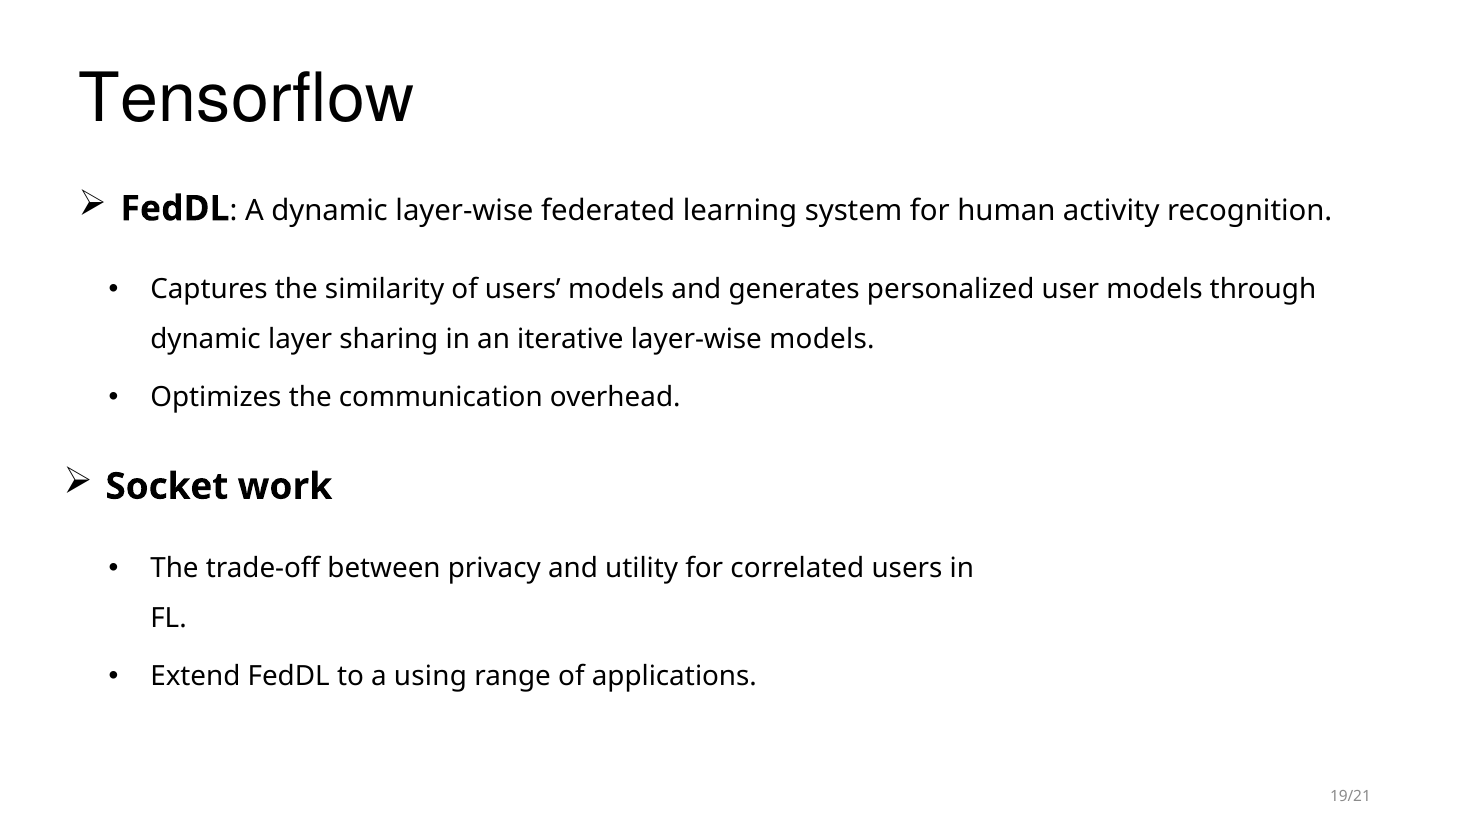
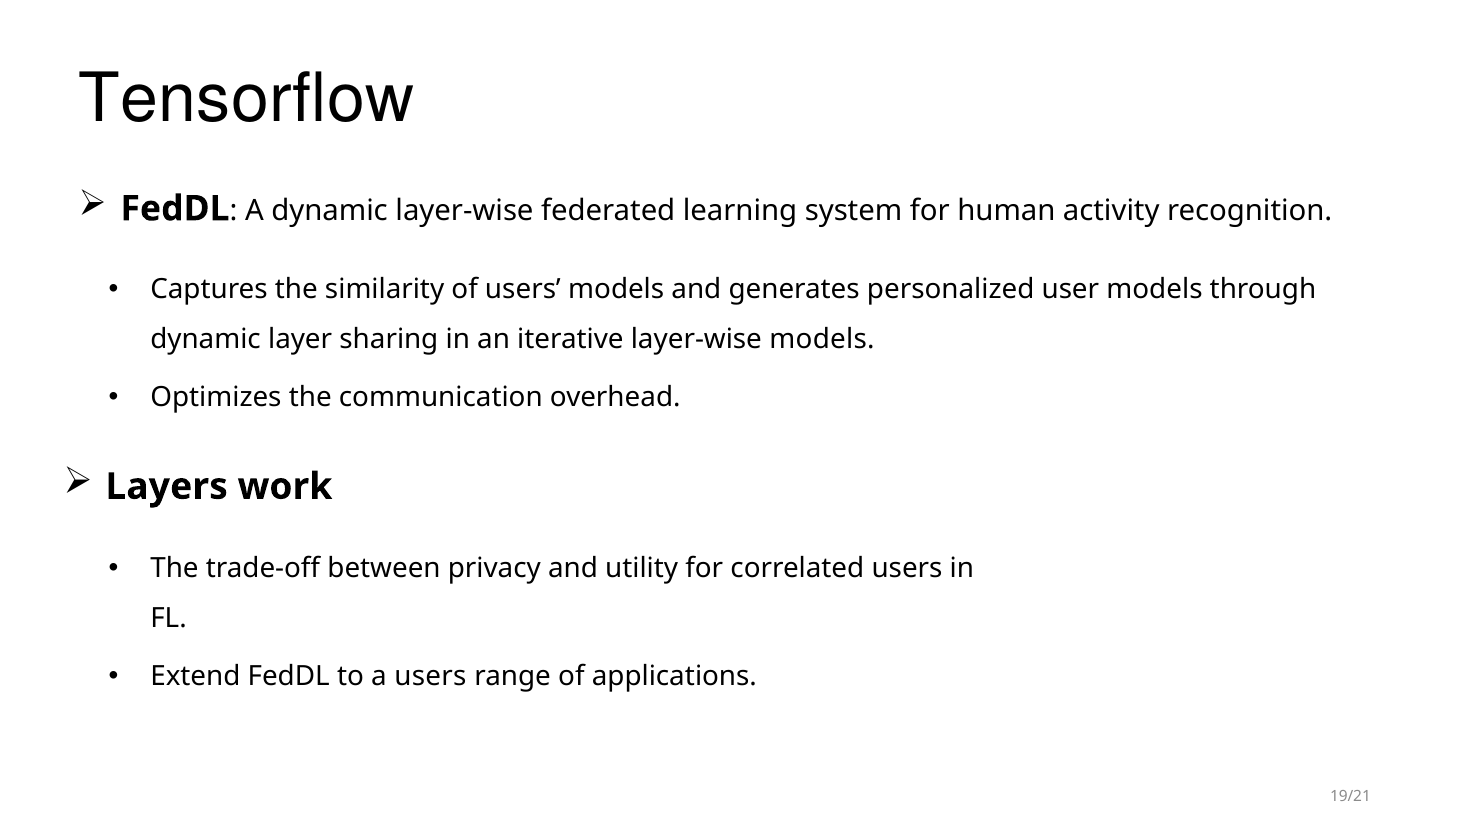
Socket: Socket -> Layers (167, 486)
a using: using -> users (430, 676)
